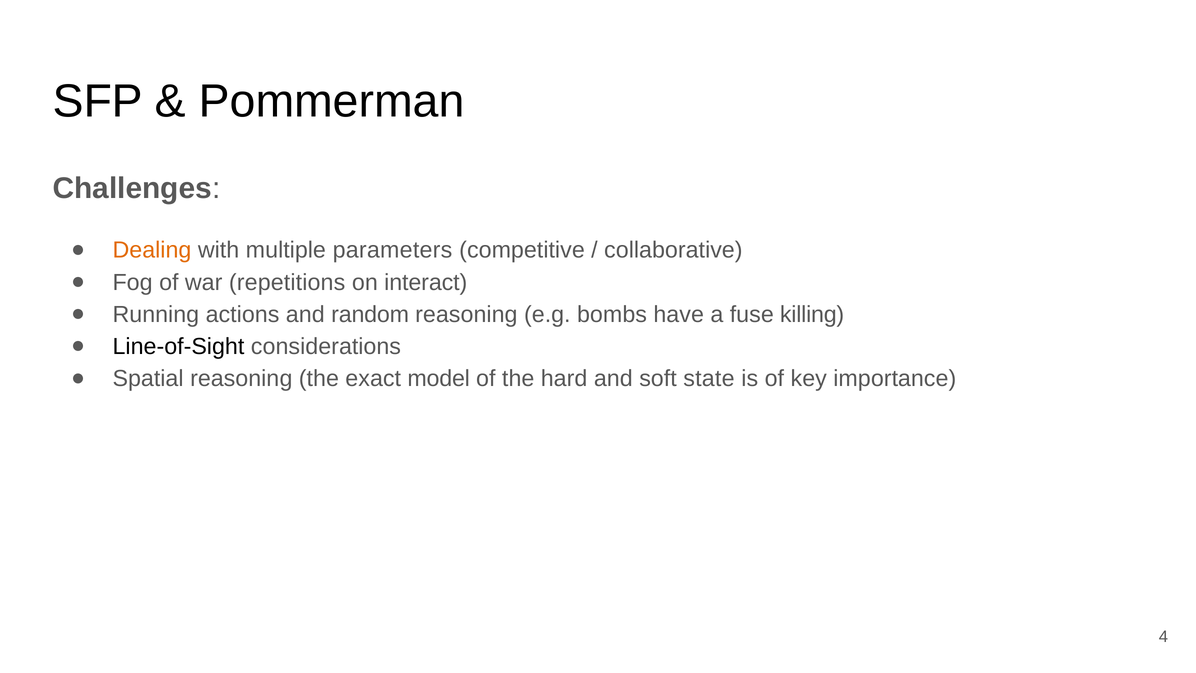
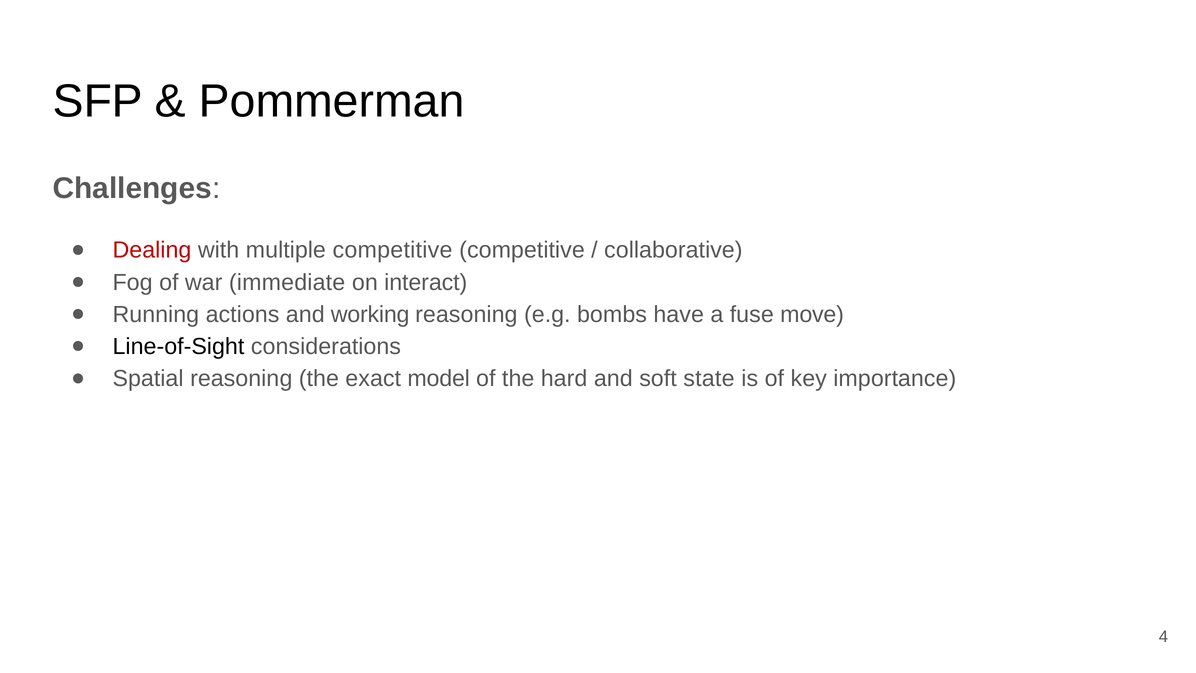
Dealing colour: orange -> red (152, 250)
multiple parameters: parameters -> competitive (392, 250)
repetitions: repetitions -> immediate (287, 282)
random: random -> working (370, 314)
killing: killing -> move (812, 314)
